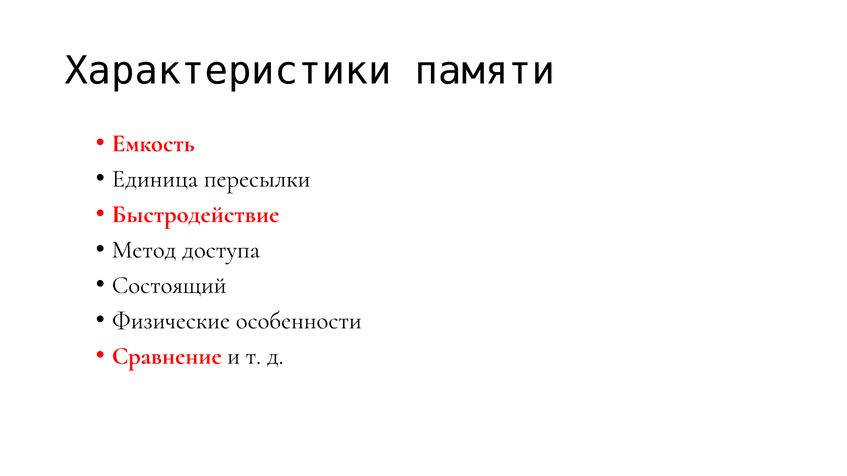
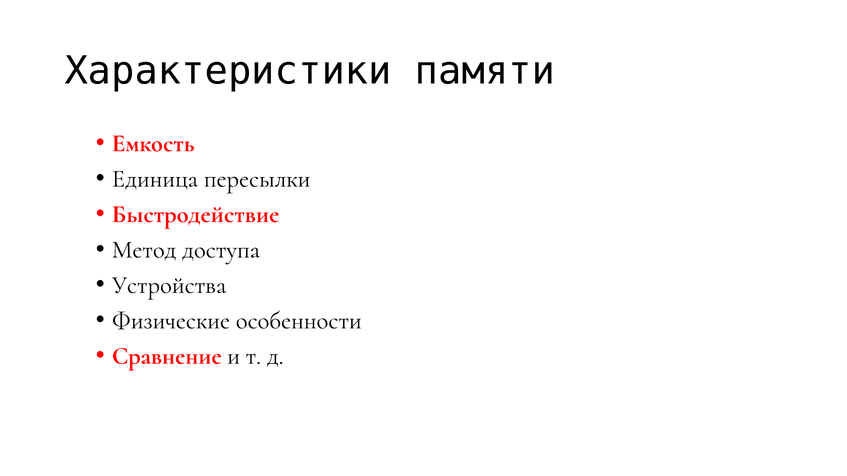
Состоящий: Состоящий -> Устройства (169, 285)
